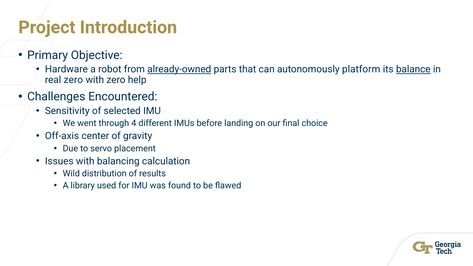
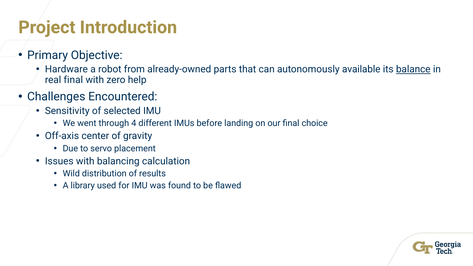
already-owned underline: present -> none (179, 69)
platform: platform -> available (361, 69)
real zero: zero -> final (73, 80)
